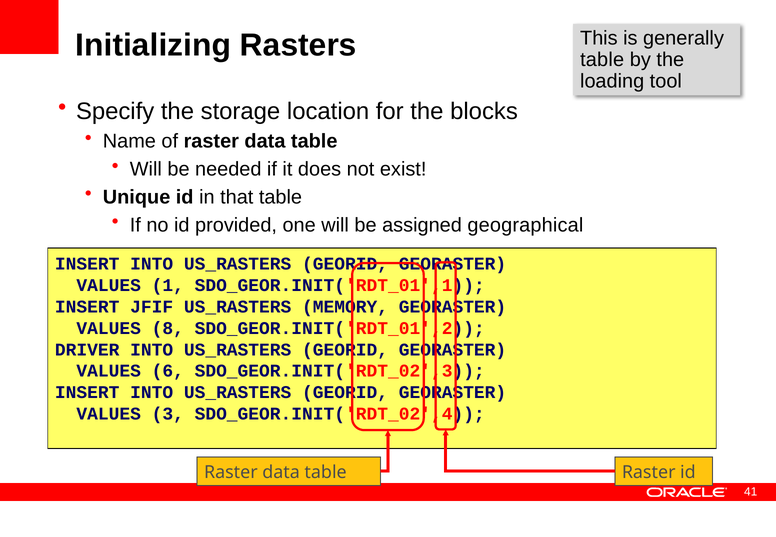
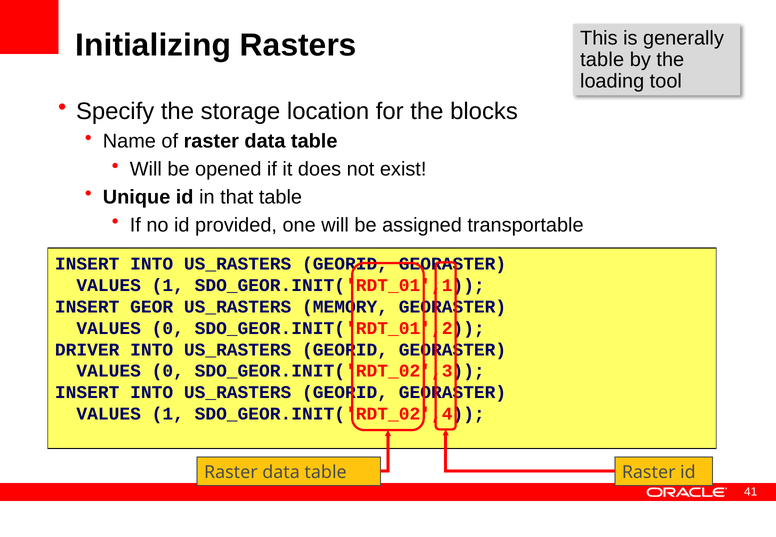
needed: needed -> opened (228, 169)
geographical: geographical -> transportable (525, 225)
JFIF: JFIF -> GEOR (152, 307)
8: 8 -> 0 (168, 328)
6: 6 -> 0 (168, 371)
3: 3 -> 1 (168, 414)
